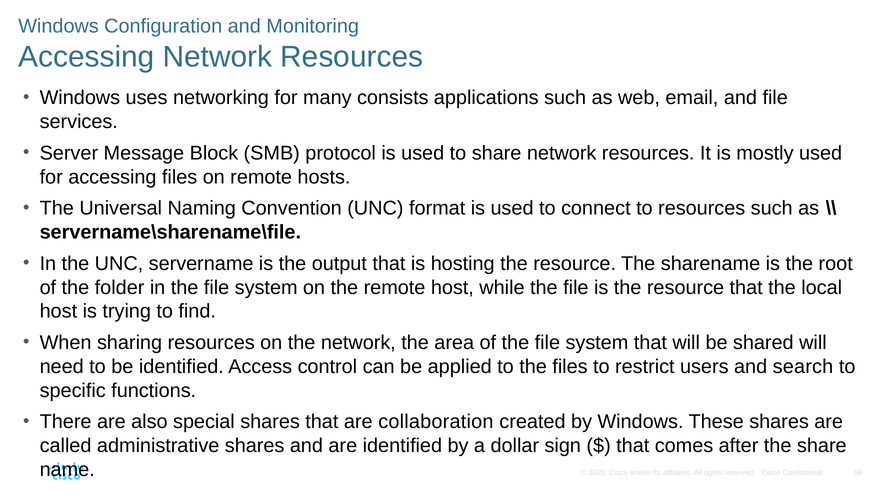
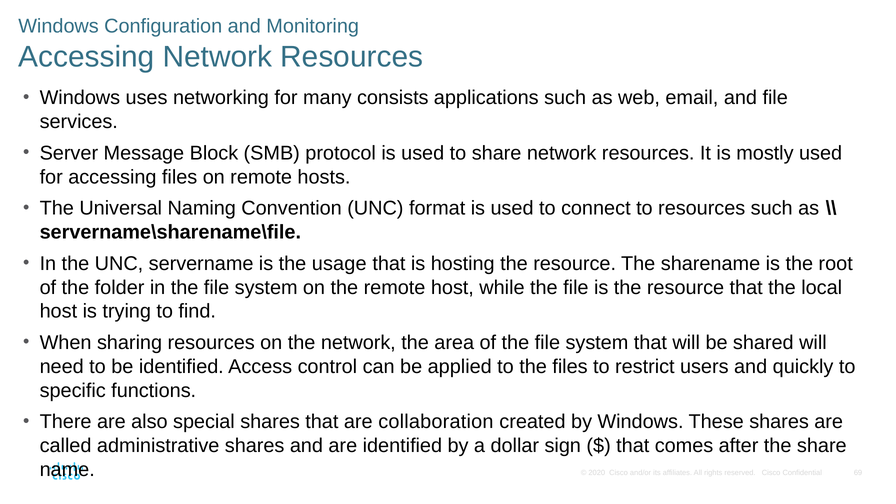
output: output -> usage (339, 264)
search: search -> quickly (803, 367)
